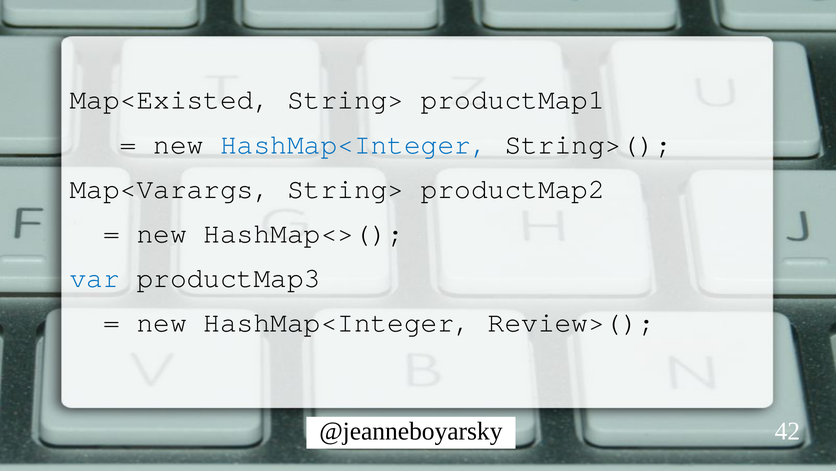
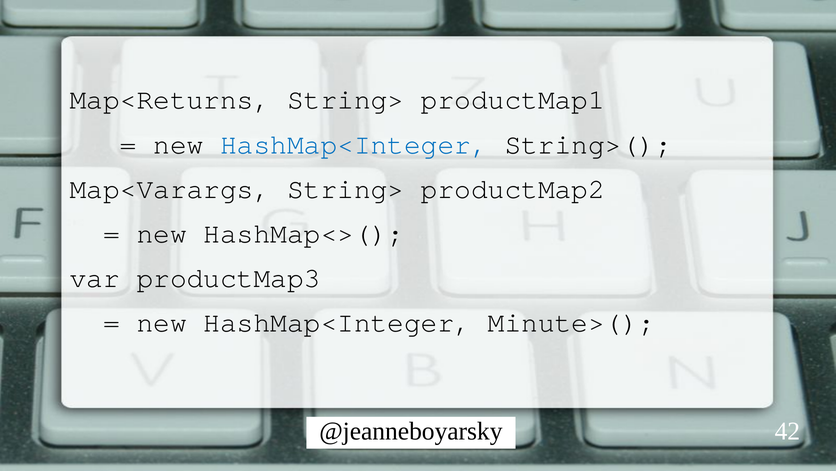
Map<Existed: Map<Existed -> Map<Returns (170, 100)
var colour: blue -> black (95, 277)
Review>(: Review>( -> Minute>( (571, 322)
